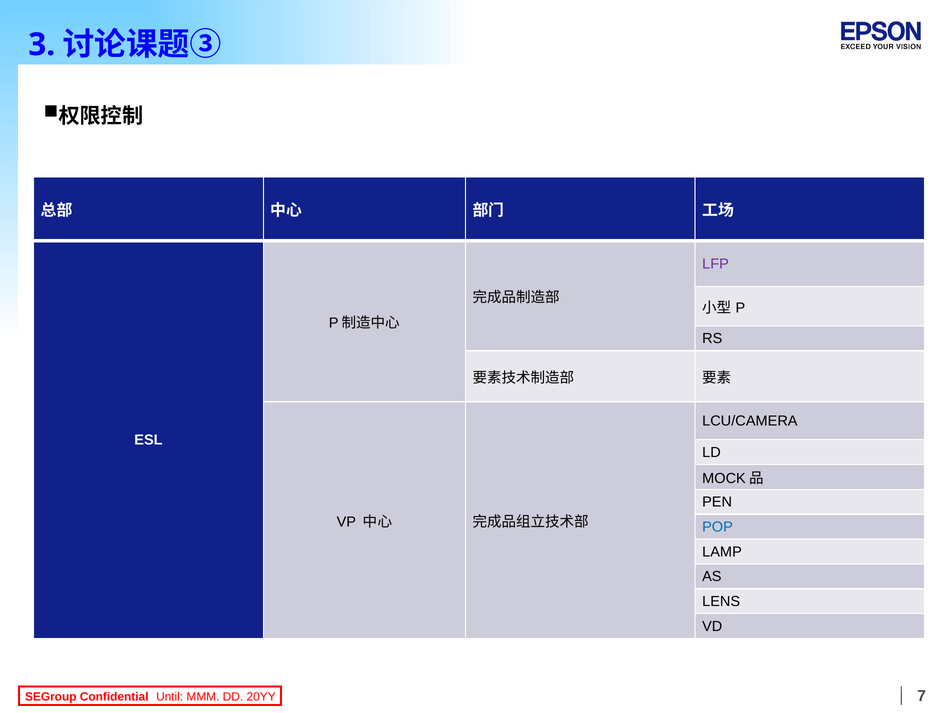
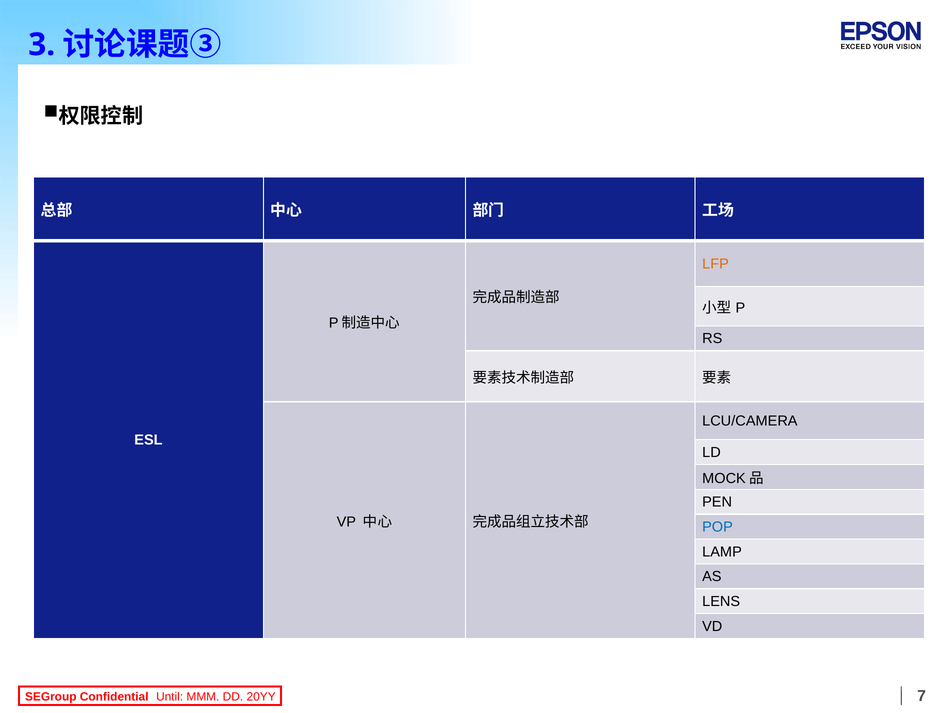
LFP colour: purple -> orange (716, 264)
